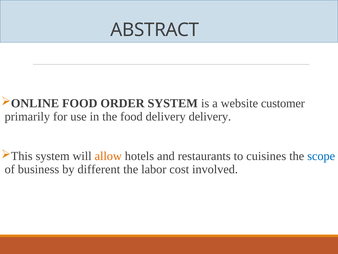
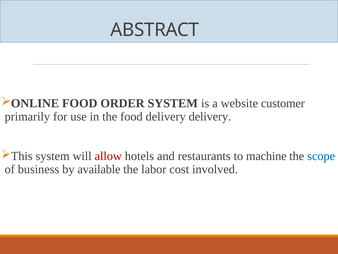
allow colour: orange -> red (108, 156)
cuisines: cuisines -> machine (266, 156)
different: different -> available (99, 169)
